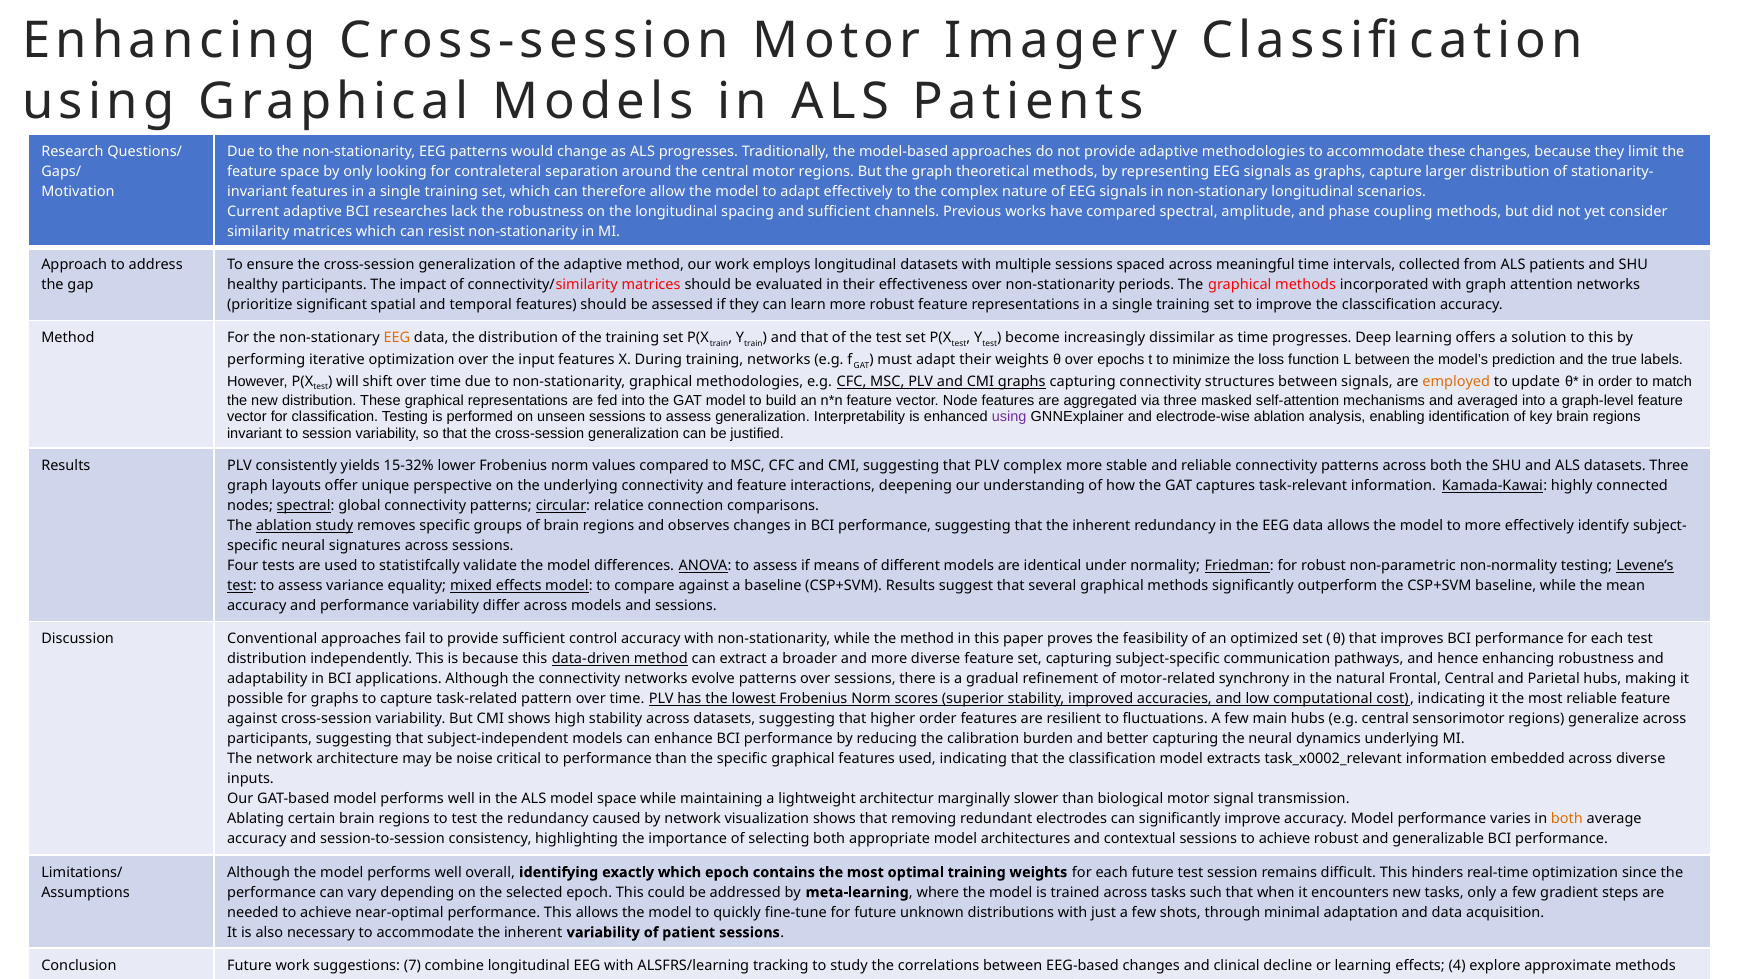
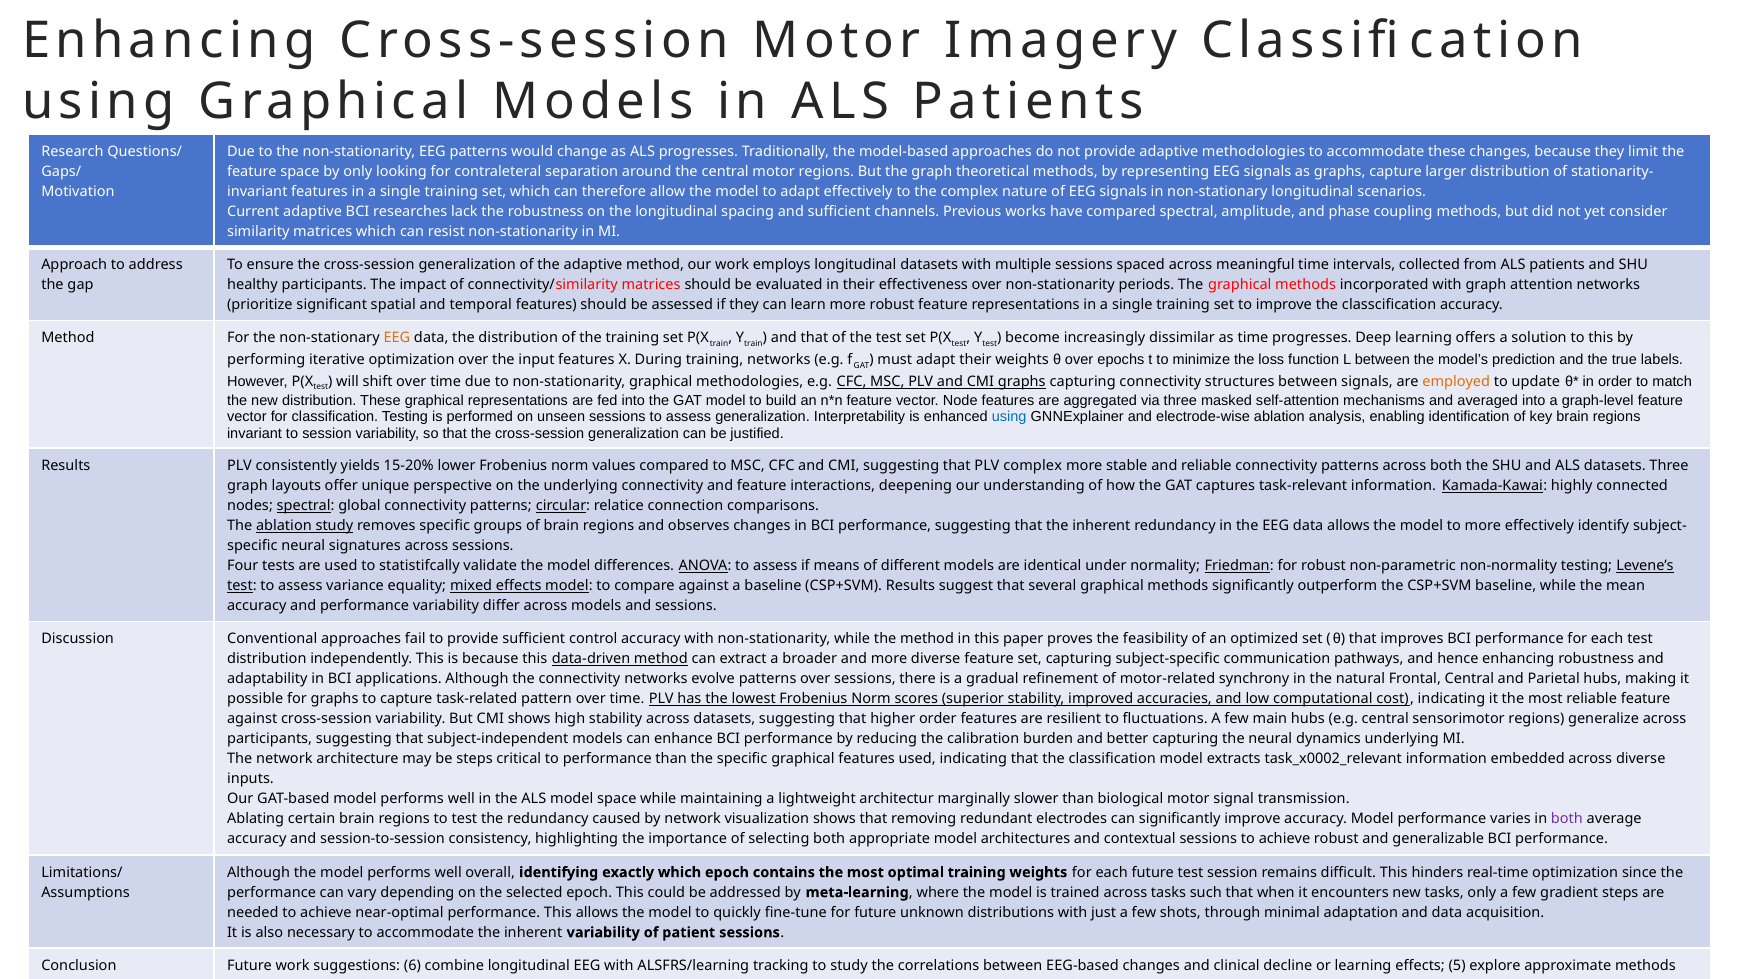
using colour: purple -> blue (1009, 417)
15-32%: 15-32% -> 15-20% (409, 465)
be noise: noise -> steps (474, 759)
both colour: orange -> purple (1567, 819)
suggestions 7: 7 -> 6 (412, 966)
effects 4: 4 -> 5 (1457, 966)
